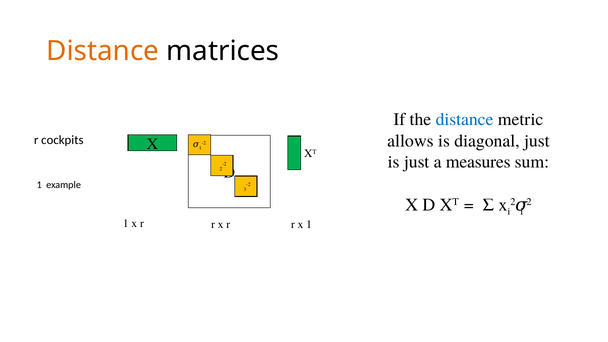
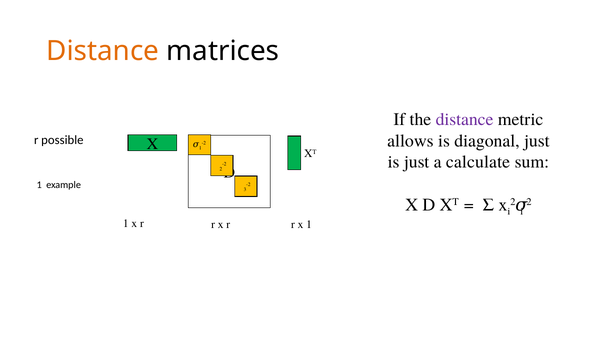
distance colour: blue -> purple (465, 120)
cockpits: cockpits -> possible (62, 140)
measures: measures -> calculate (478, 162)
